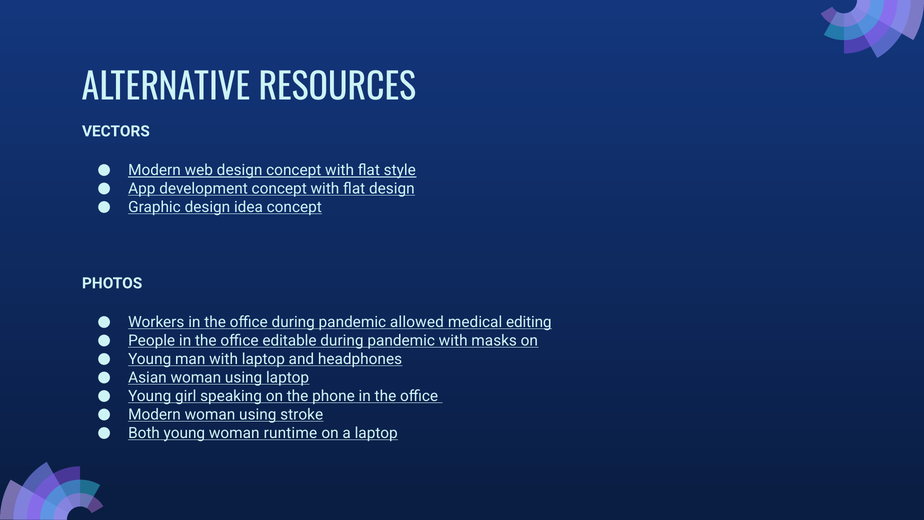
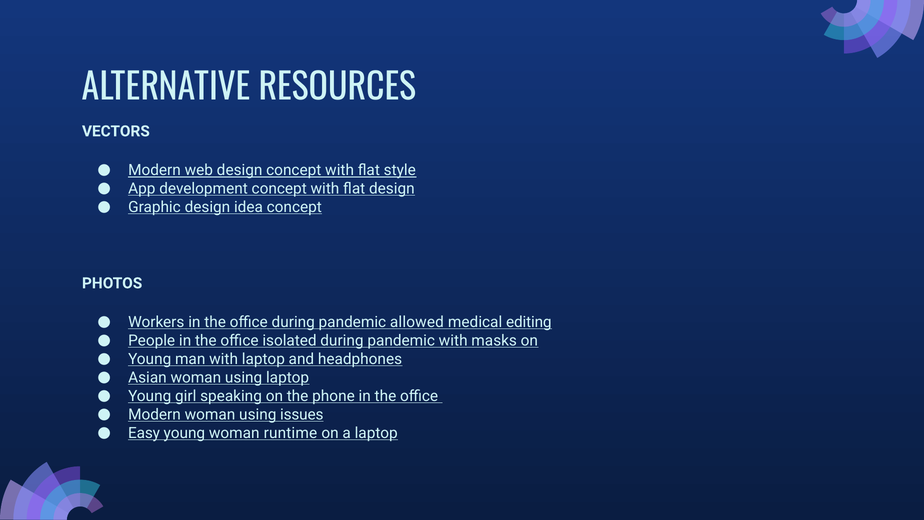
editable: editable -> isolated (289, 341)
stroke: stroke -> issues (302, 415)
Both: Both -> Easy (144, 433)
